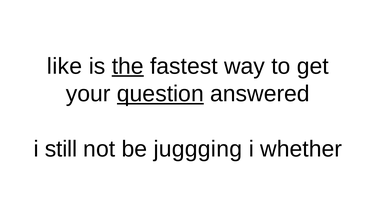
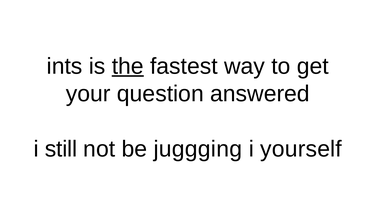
like: like -> ints (65, 66)
question underline: present -> none (160, 94)
whether: whether -> yourself (301, 149)
